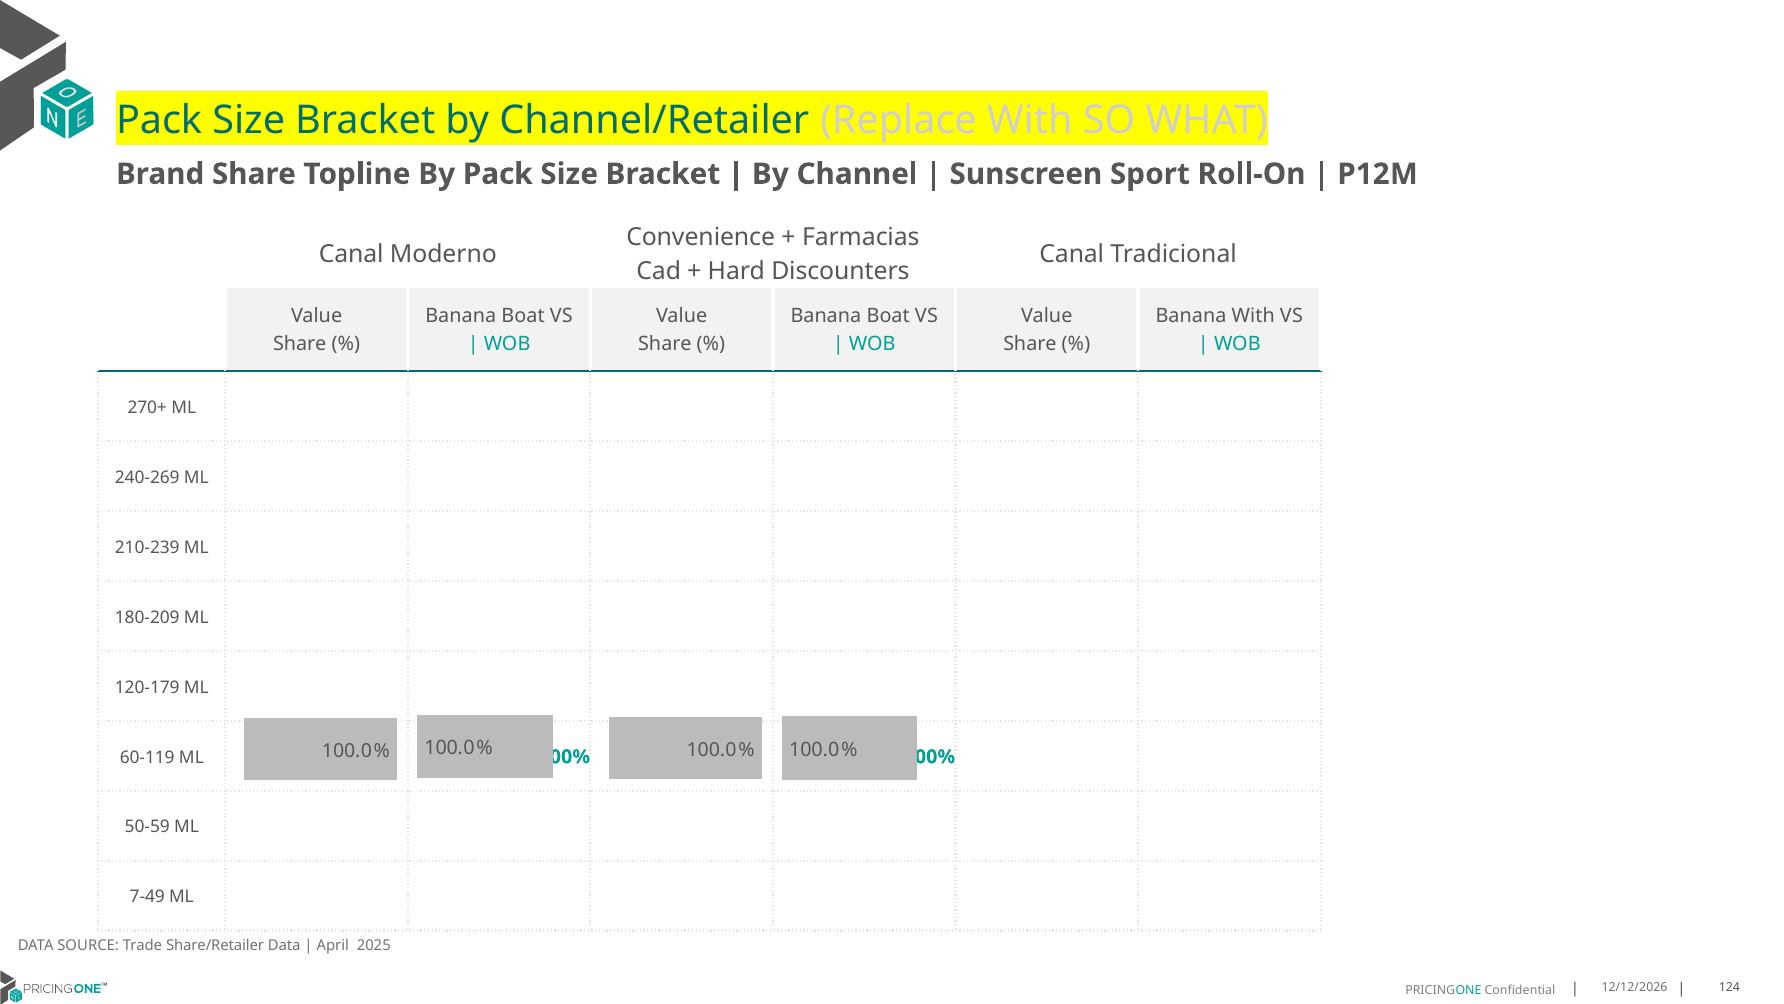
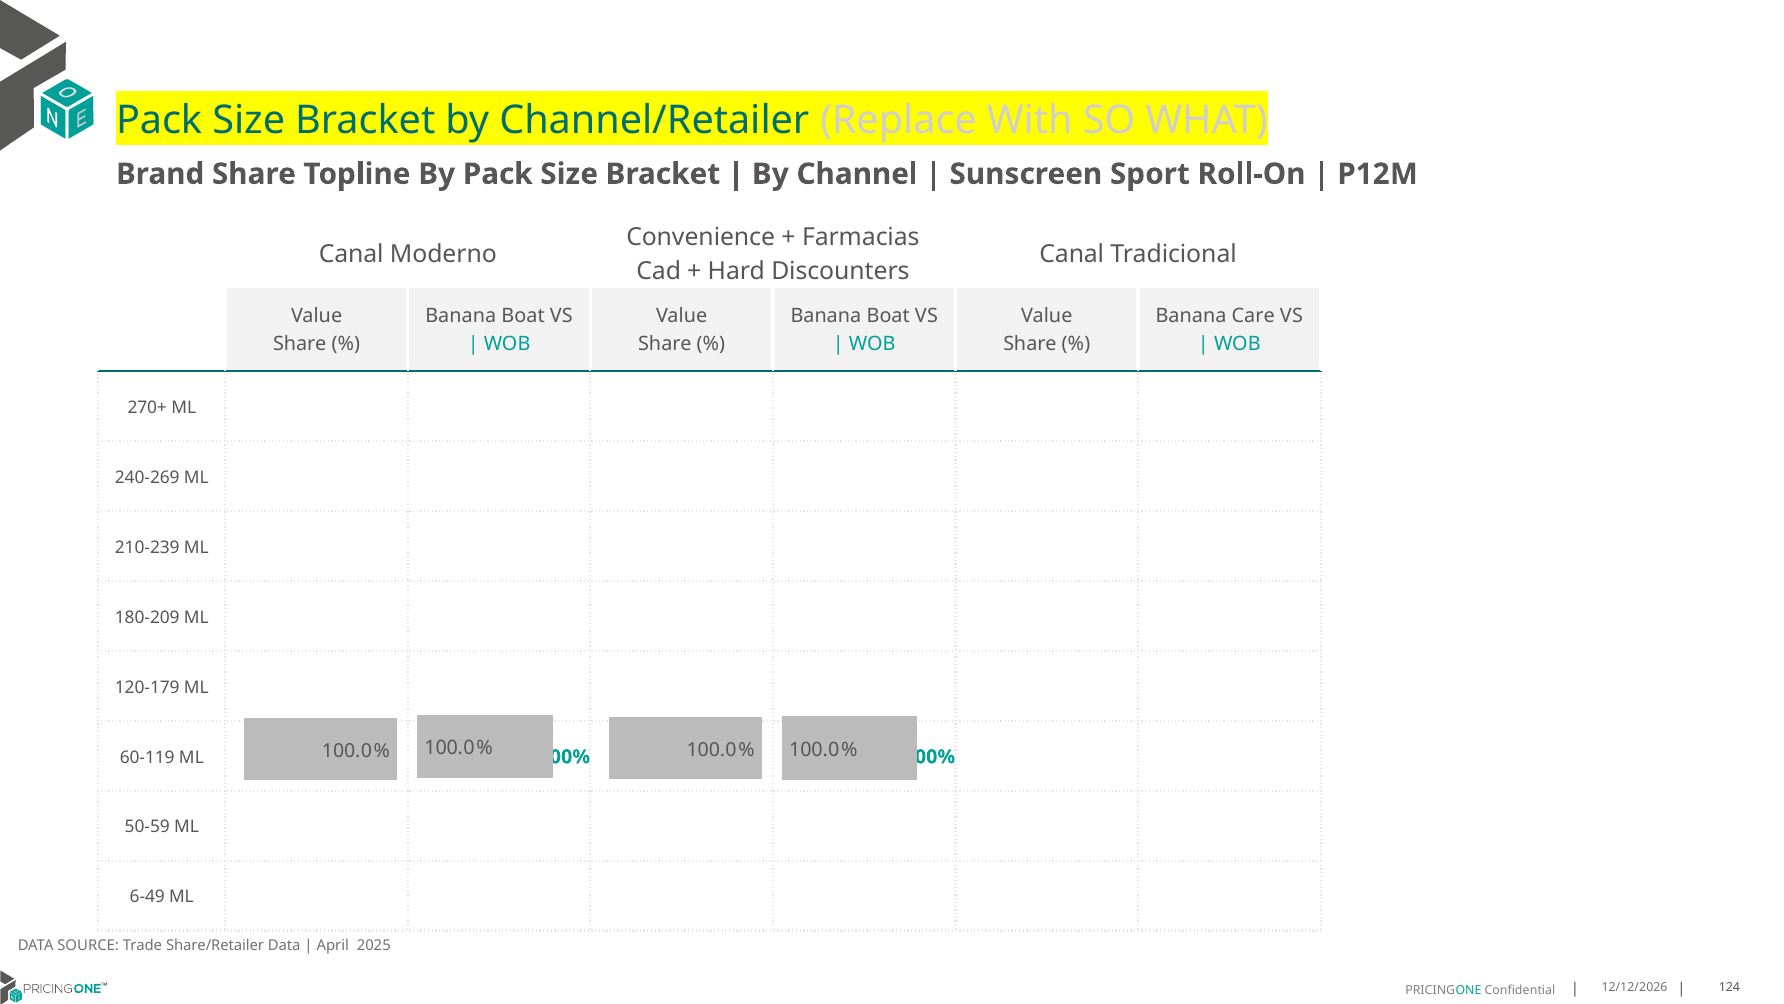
Banana With: With -> Care (1253, 316)
7-49: 7-49 -> 6-49 (147, 897)
